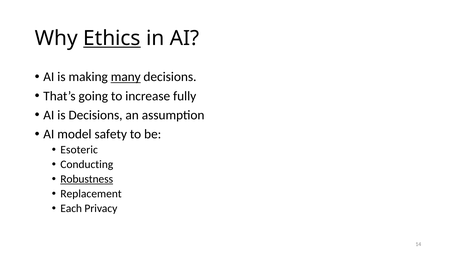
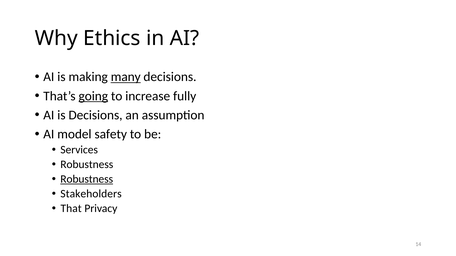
Ethics underline: present -> none (112, 38)
going underline: none -> present (93, 96)
Esoteric: Esoteric -> Services (79, 150)
Conducting: Conducting -> Robustness (87, 165)
Replacement: Replacement -> Stakeholders (91, 194)
Each: Each -> That (71, 209)
